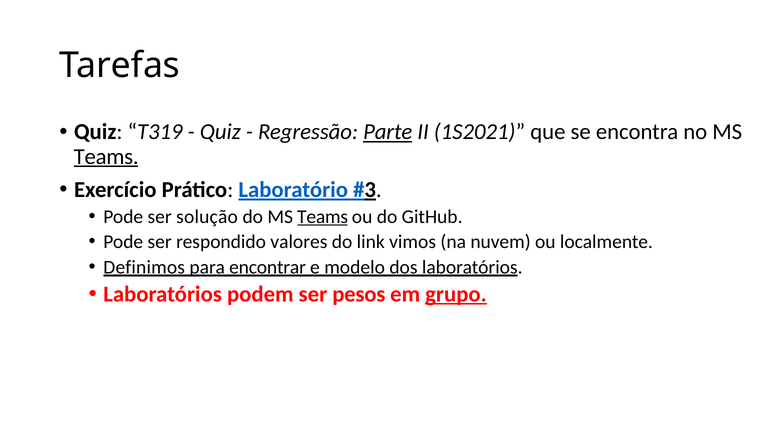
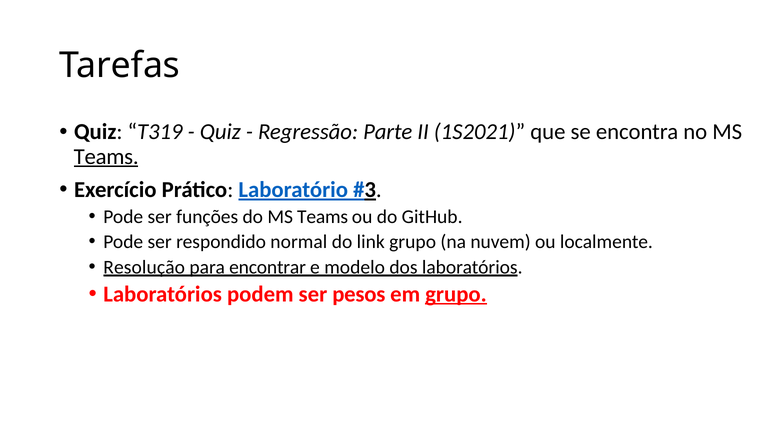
Parte underline: present -> none (388, 132)
solução: solução -> funções (207, 216)
Teams underline: present -> none (323, 216)
valores: valores -> normal (299, 242)
link vimos: vimos -> grupo (413, 242)
Definimos: Definimos -> Resolução (144, 267)
